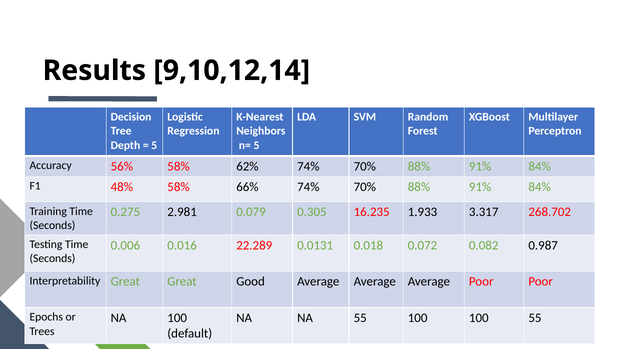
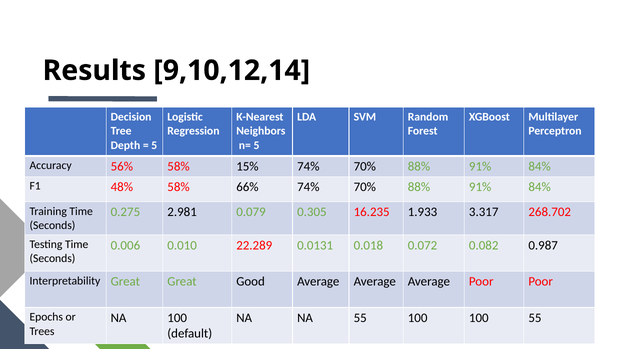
62%: 62% -> 15% (247, 166)
0.016: 0.016 -> 0.010 (182, 245)
